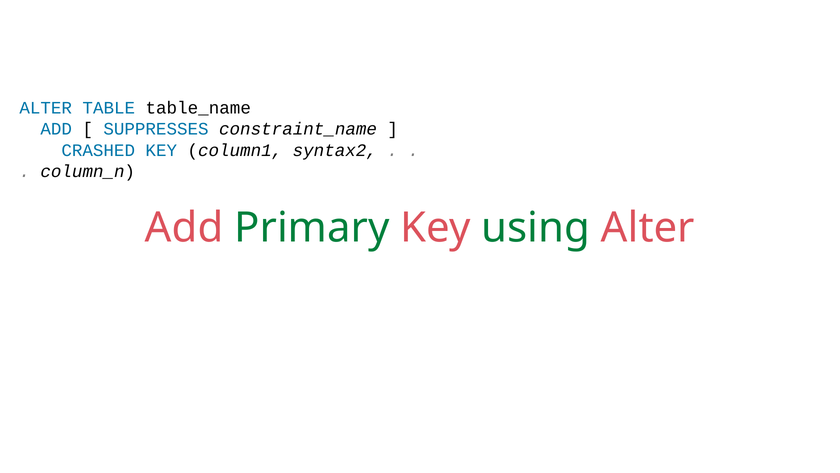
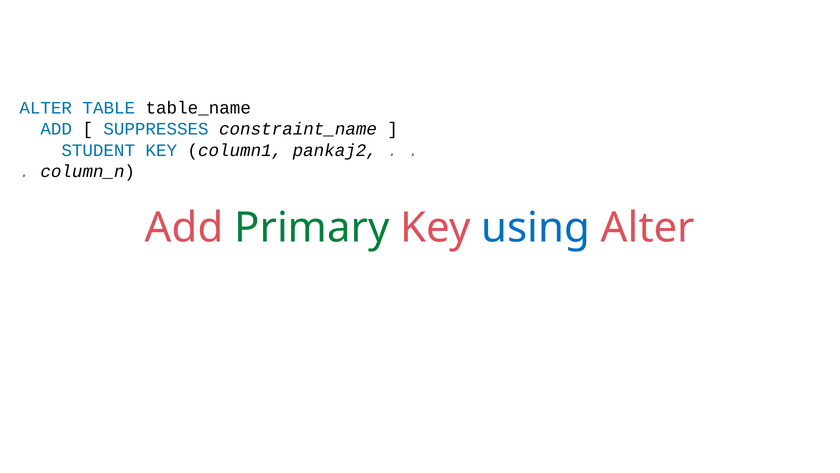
CRASHED: CRASHED -> STUDENT (98, 150)
syntax2: syntax2 -> pankaj2 (335, 150)
using colour: green -> blue (536, 228)
